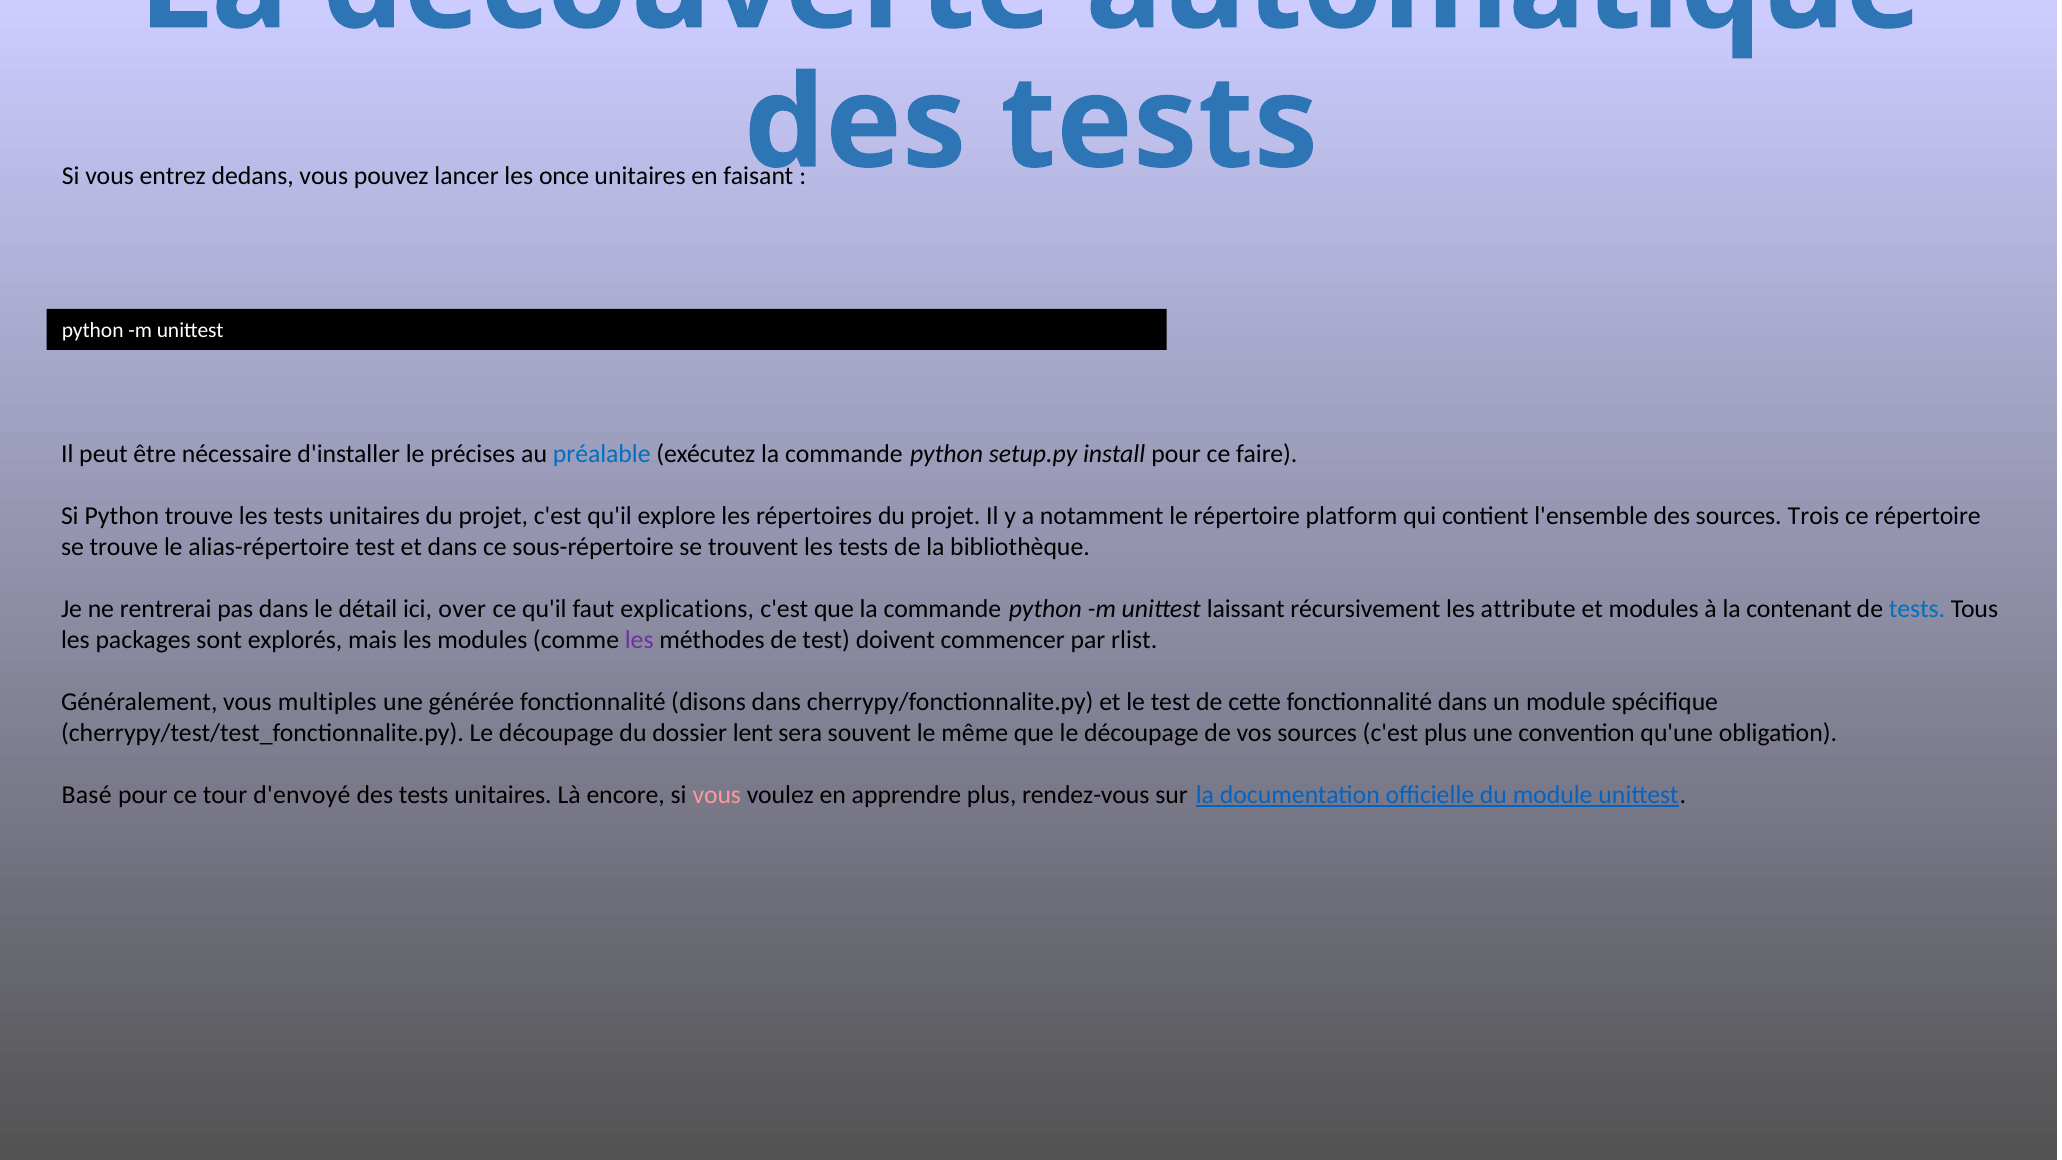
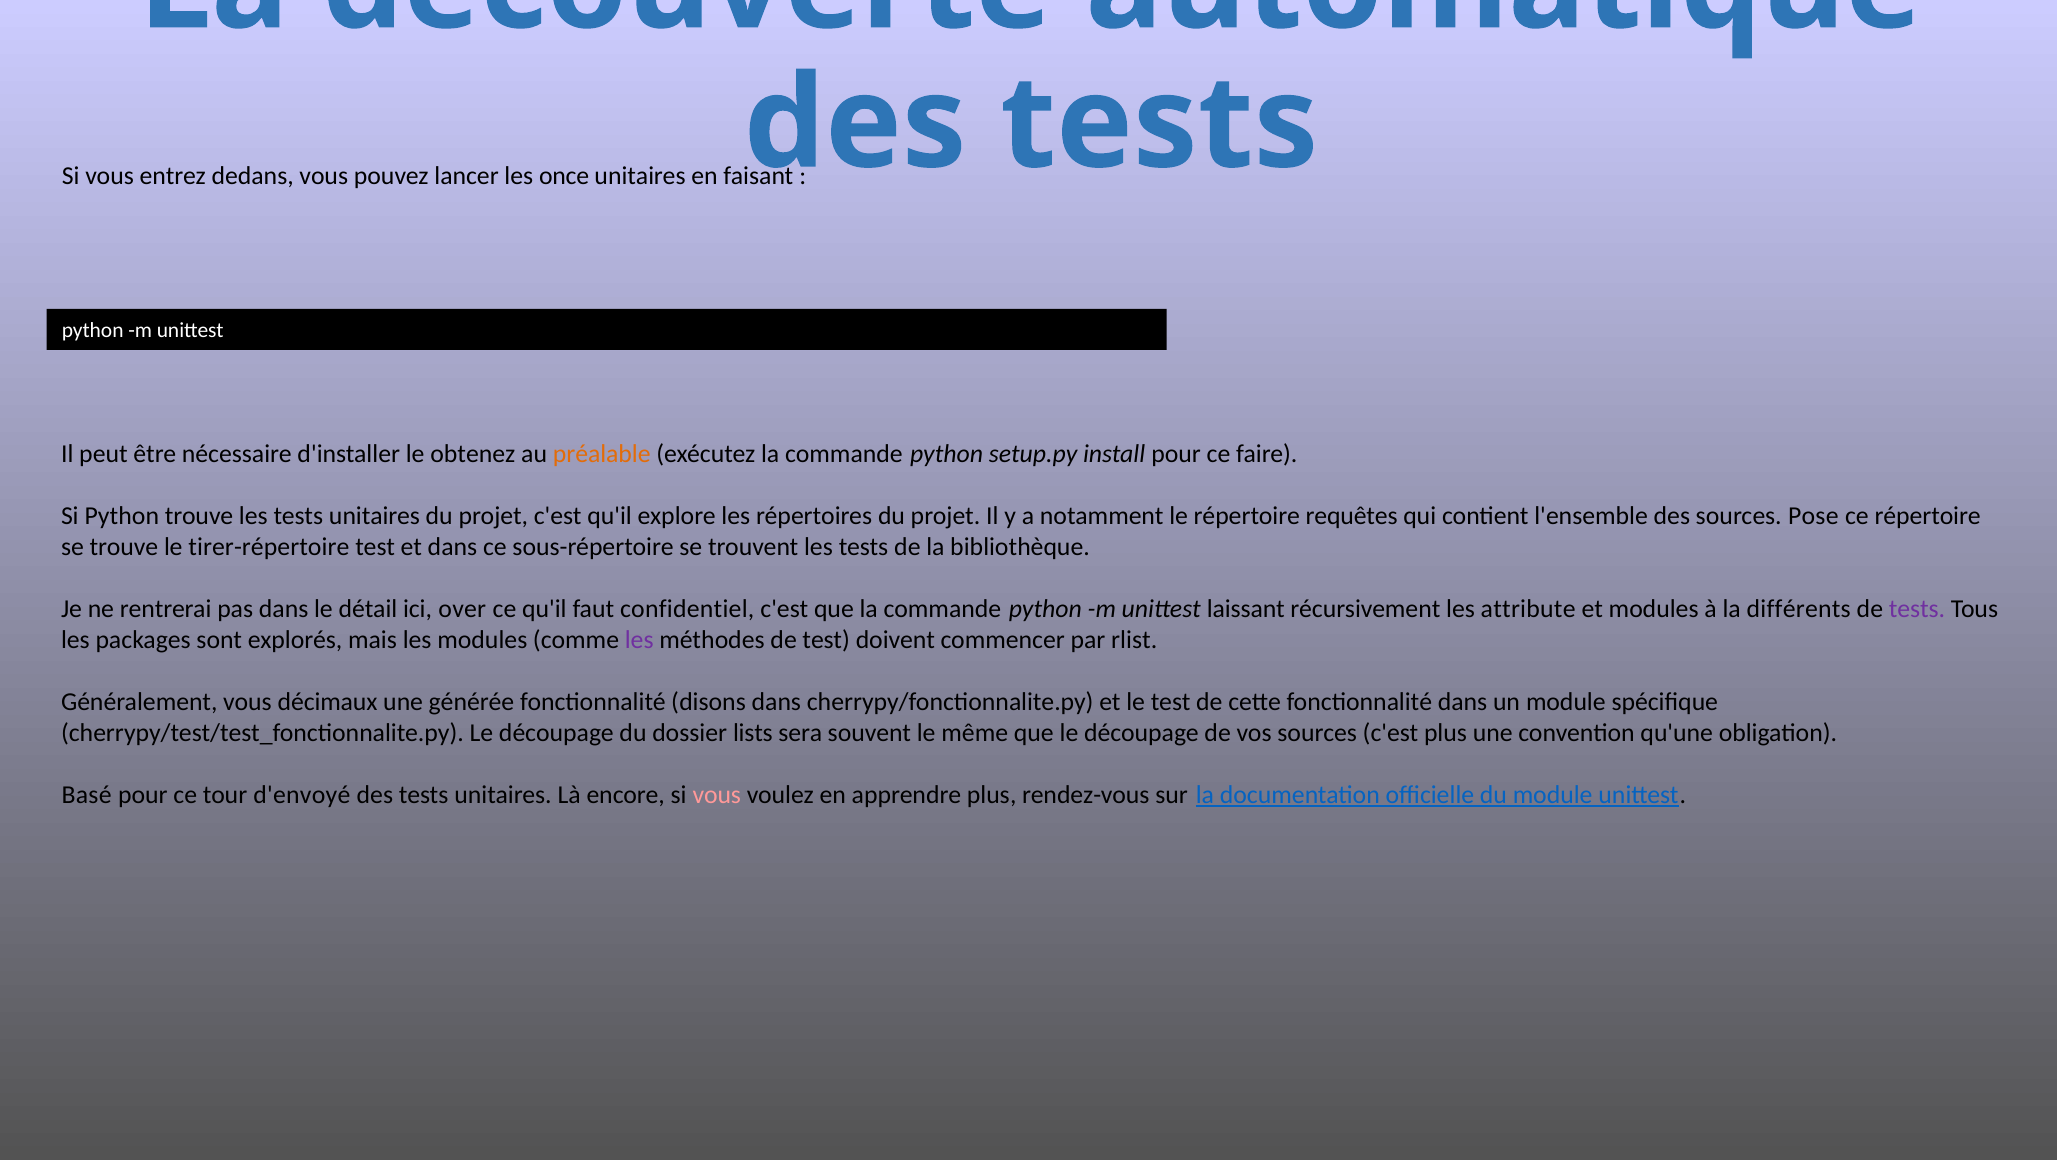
précises: précises -> obtenez (473, 454)
préalable colour: blue -> orange (602, 454)
platform: platform -> requêtes (1352, 516)
Trois: Trois -> Pose (1813, 516)
alias-répertoire: alias-répertoire -> tirer-répertoire (269, 547)
explications: explications -> confidentiel (687, 609)
contenant: contenant -> différents (1799, 609)
tests colour: blue -> purple (1917, 609)
multiples: multiples -> décimaux (328, 702)
lent: lent -> lists (753, 733)
